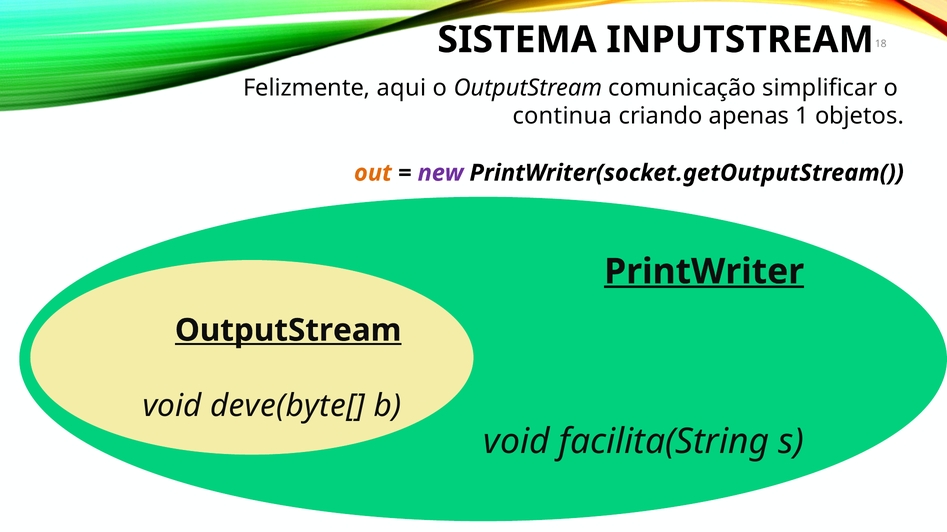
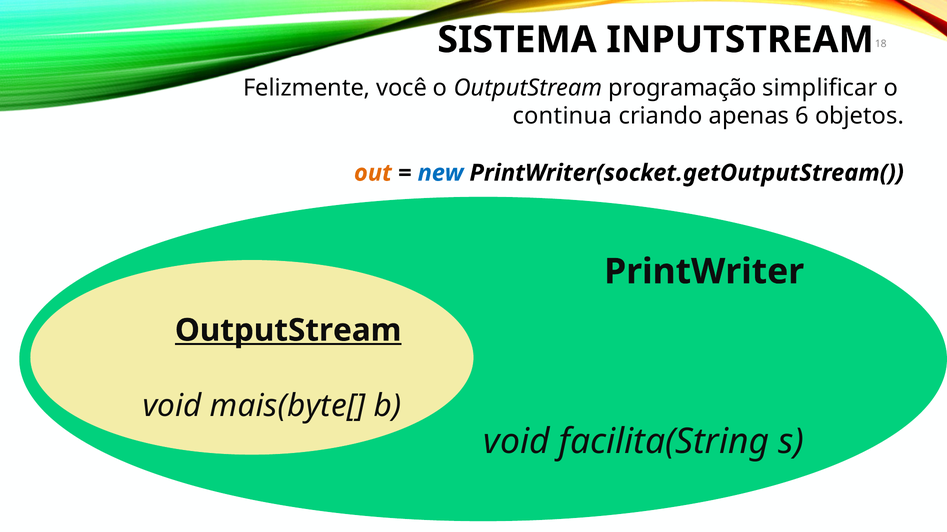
aqui: aqui -> você (402, 88)
comunicação: comunicação -> programação (682, 88)
1: 1 -> 6 (802, 116)
new colour: purple -> blue (441, 173)
PrintWriter underline: present -> none (704, 272)
deve(byte[: deve(byte[ -> mais(byte[ (288, 406)
